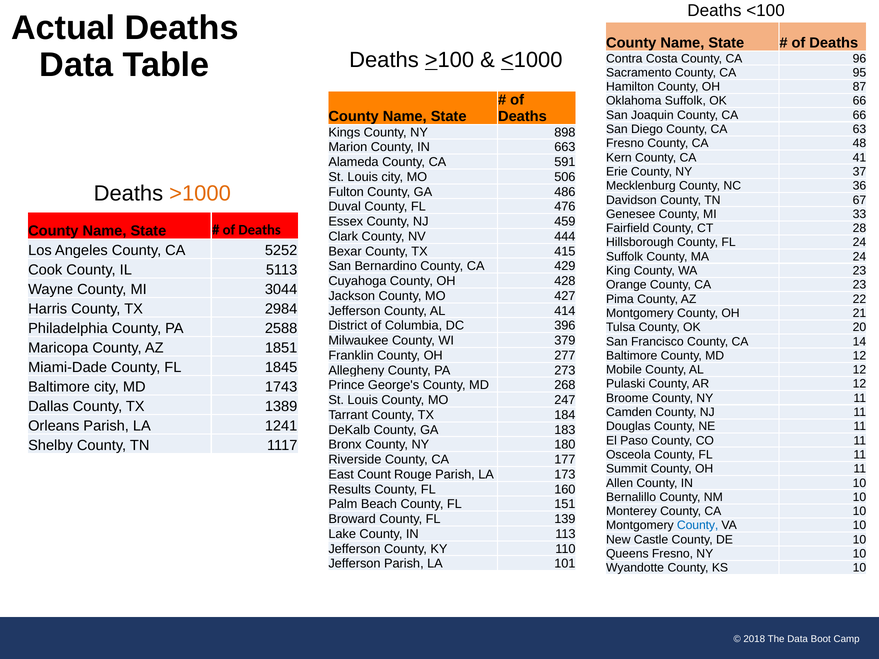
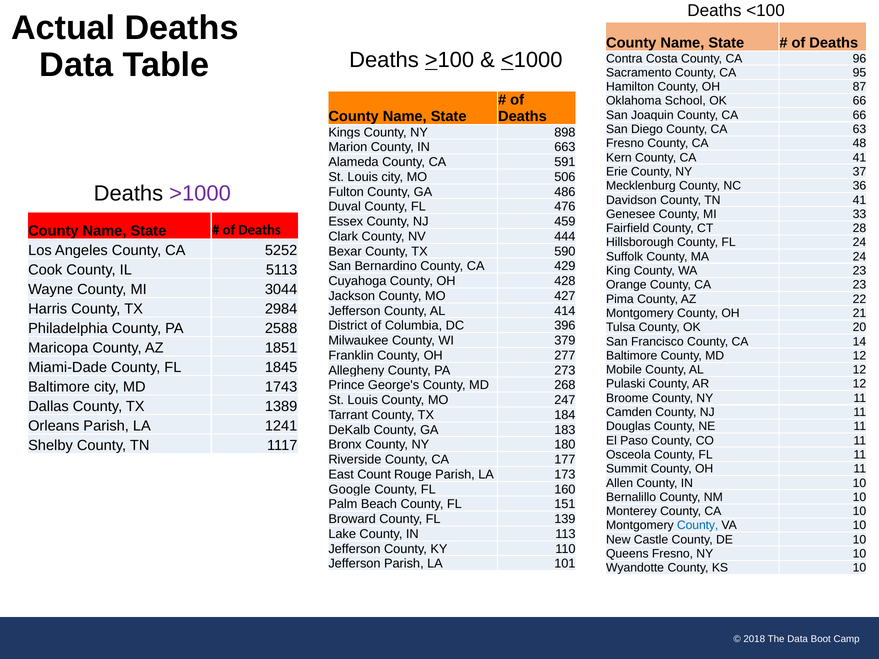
Oklahoma Suffolk: Suffolk -> School (685, 101)
>1000 colour: orange -> purple (200, 194)
TN 67: 67 -> 41 (859, 200)
415: 415 -> 590 (565, 251)
Results: Results -> Google (350, 490)
